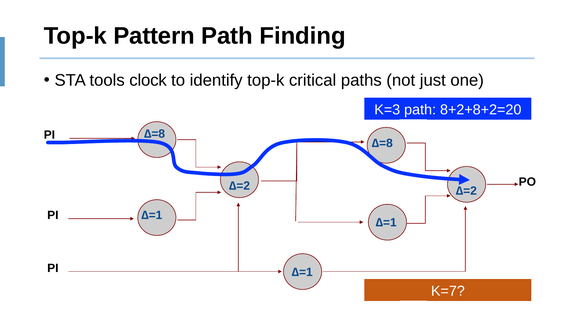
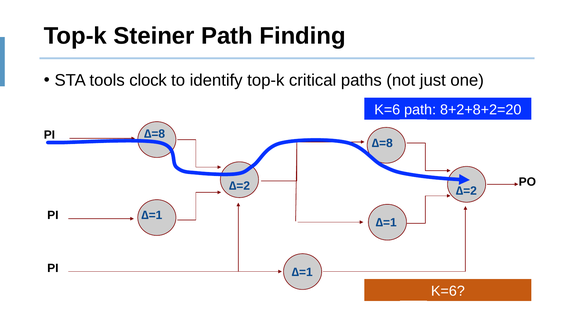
Pattern: Pattern -> Steiner (154, 36)
K=3: K=3 -> K=6 (387, 110)
K=7: K=7 -> K=6 (448, 291)
